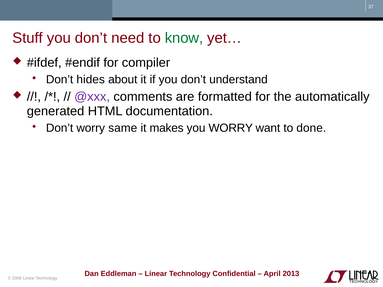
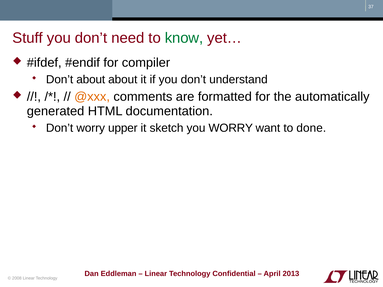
Don’t hides: hides -> about (91, 80)
@xxx colour: purple -> orange (92, 97)
same: same -> upper (123, 128)
makes: makes -> sketch (167, 128)
